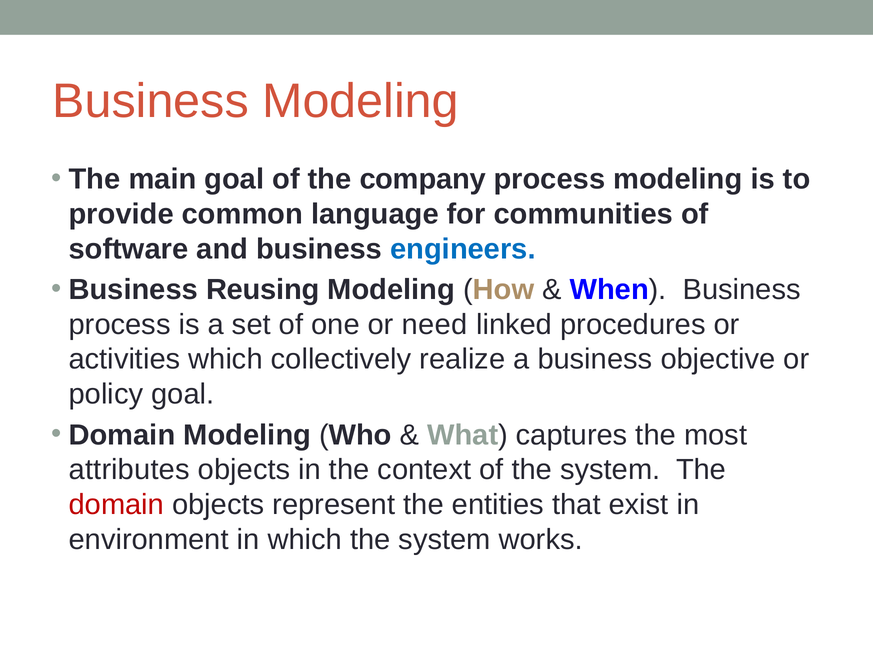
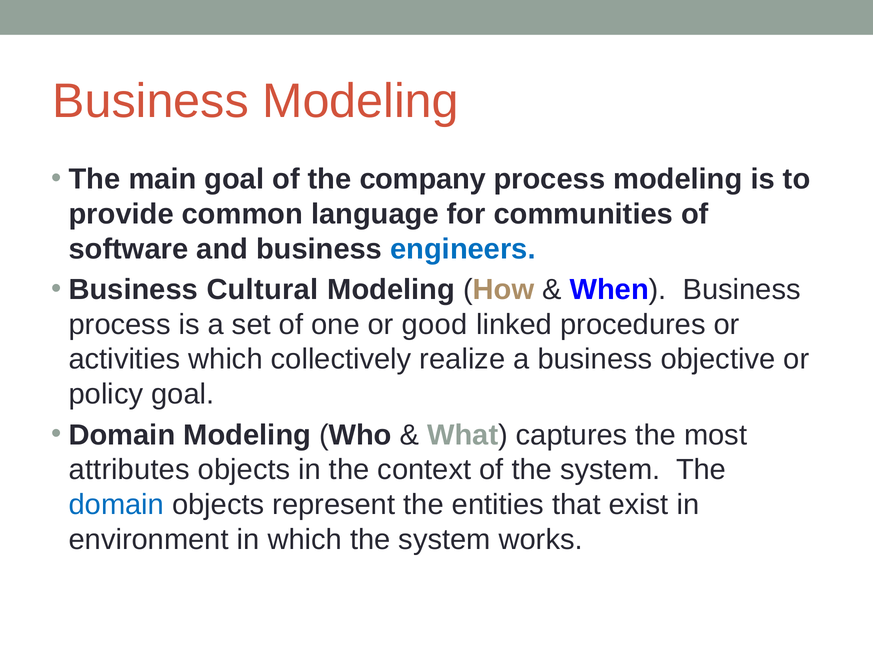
Reusing: Reusing -> Cultural (262, 290)
need: need -> good (435, 325)
domain colour: red -> blue (116, 505)
